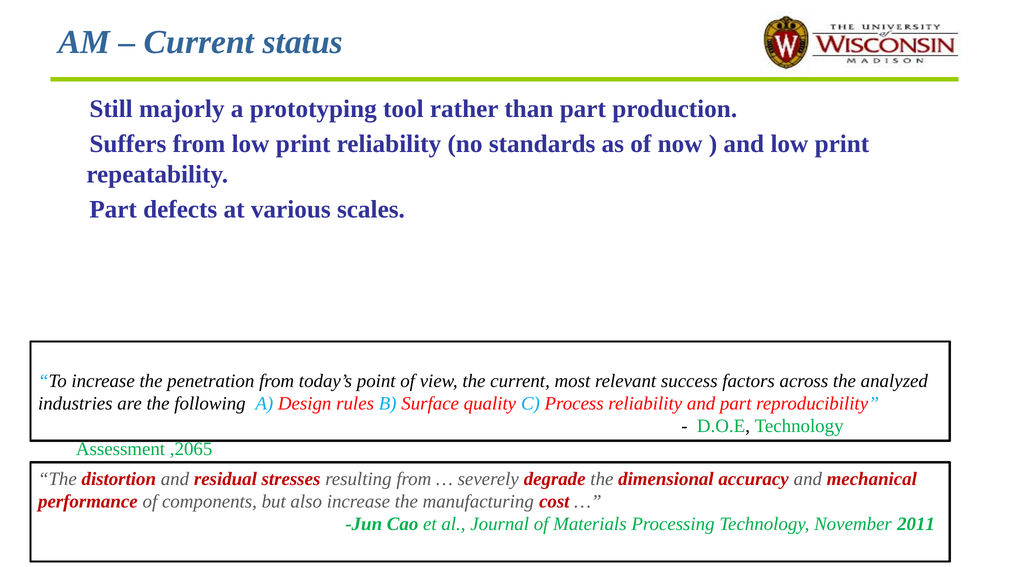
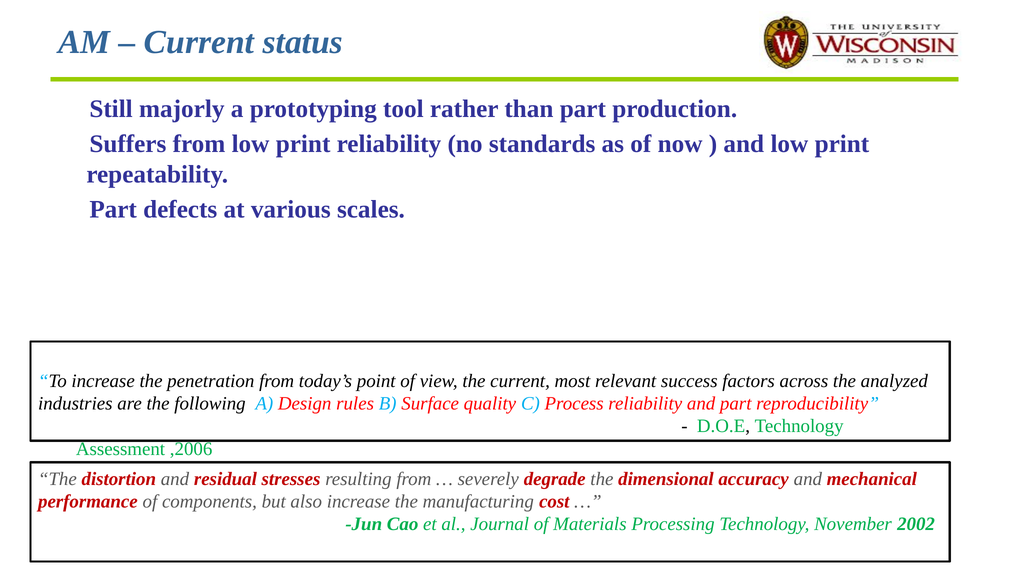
,2065: ,2065 -> ,2006 (191, 449)
2011: 2011 -> 2002 (916, 525)
